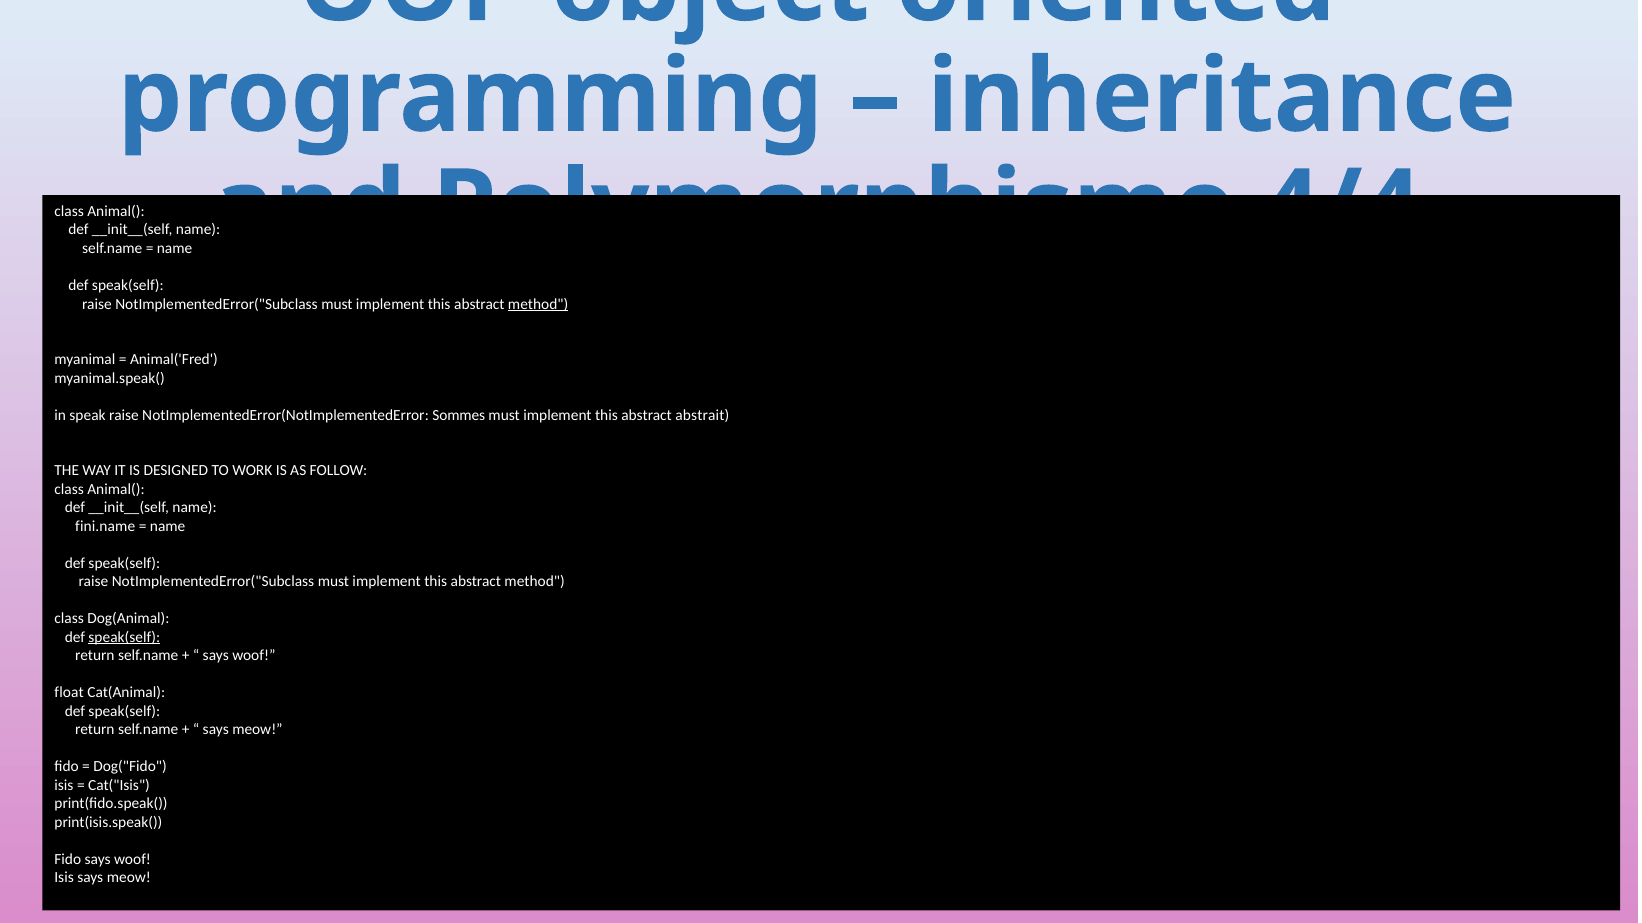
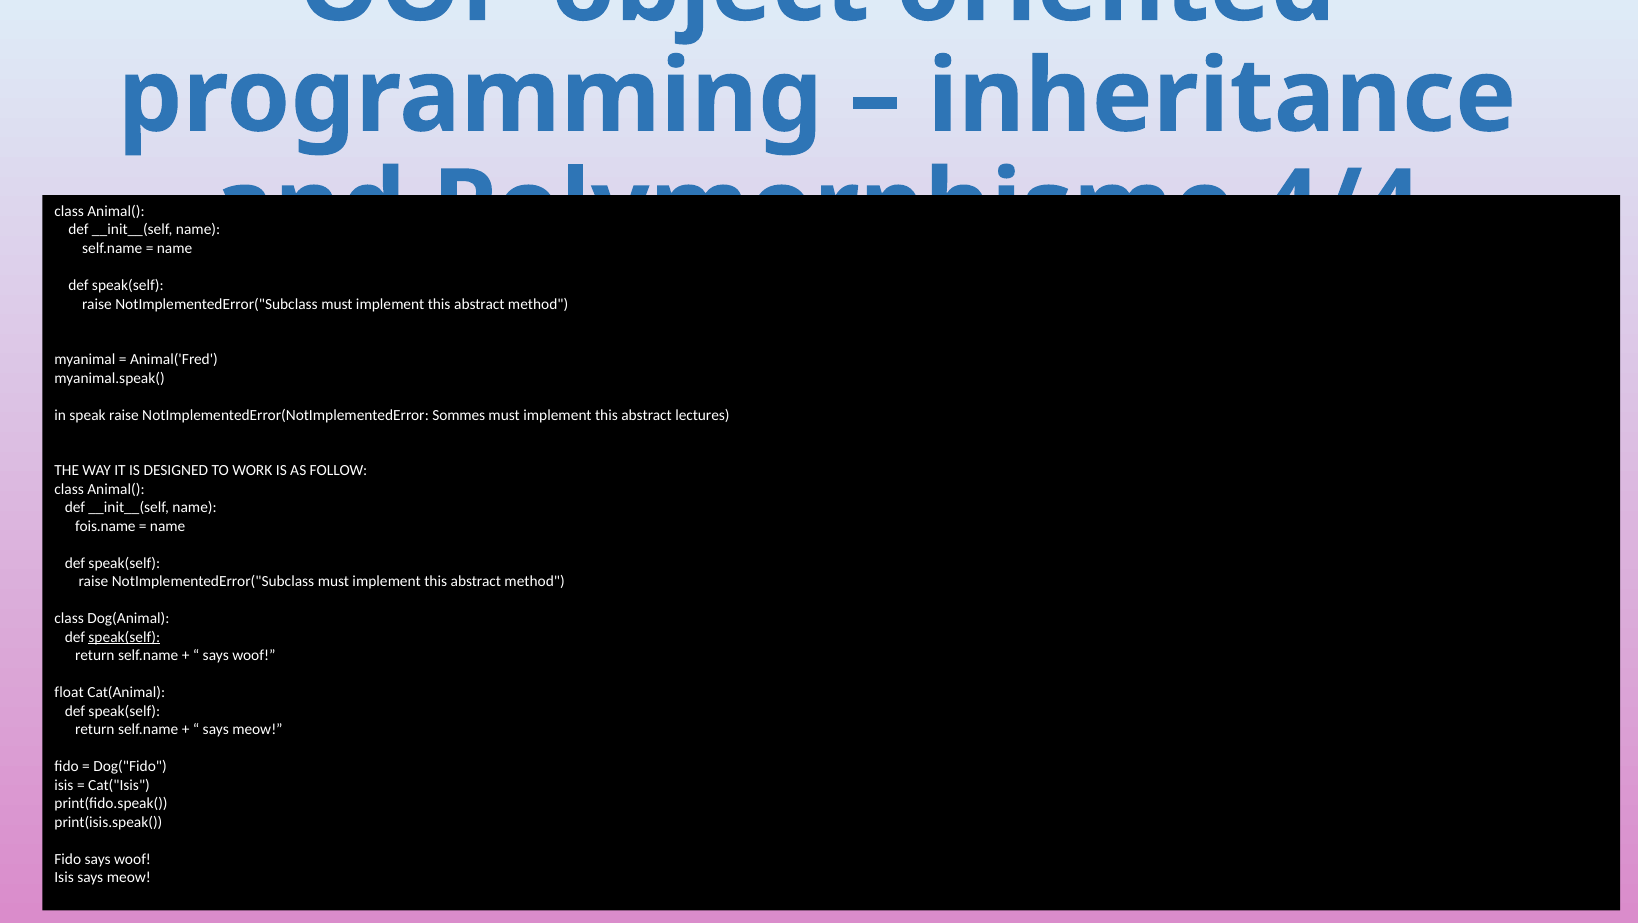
method underline: present -> none (538, 304)
abstrait: abstrait -> lectures (702, 415)
fini.name: fini.name -> fois.name (105, 526)
